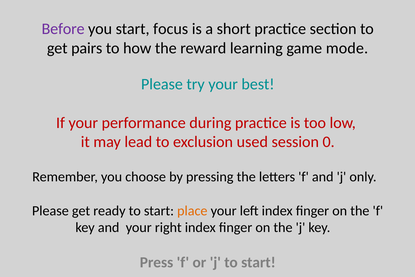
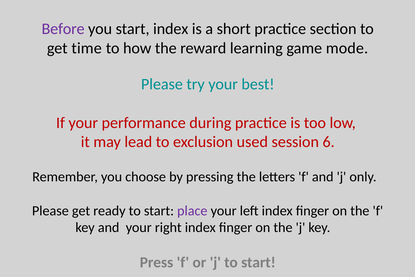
start focus: focus -> index (171, 29)
pairs: pairs -> time (87, 48)
0: 0 -> 6 (329, 142)
place colour: orange -> purple (192, 210)
